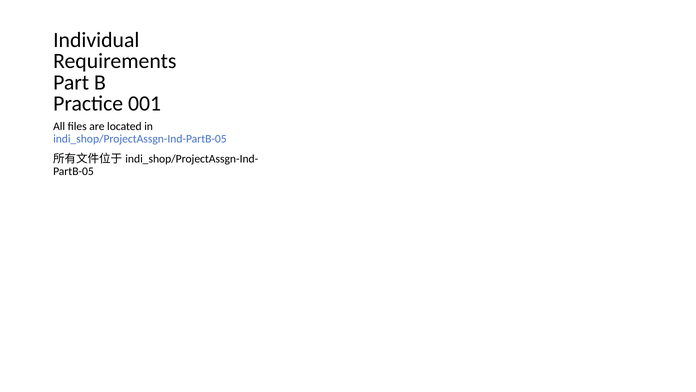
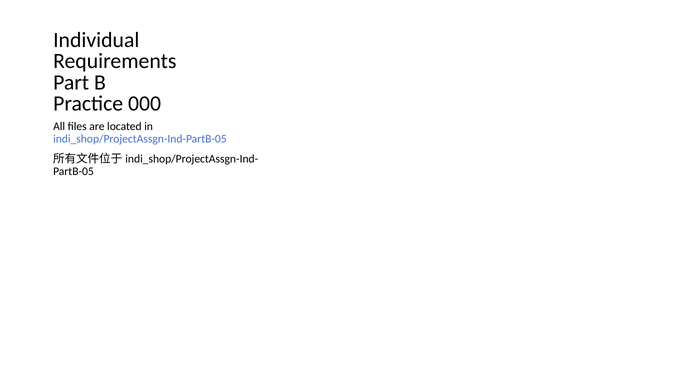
001: 001 -> 000 (145, 103)
